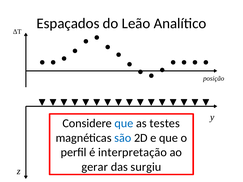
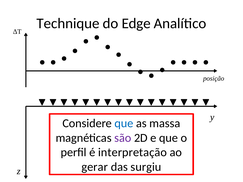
Espaçados: Espaçados -> Technique (68, 24)
Leão: Leão -> Edge (136, 24)
testes: testes -> massa (165, 123)
são colour: blue -> purple (123, 138)
